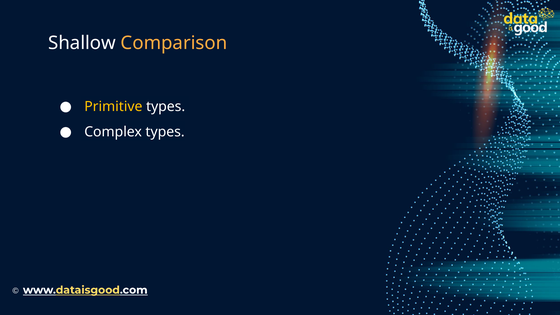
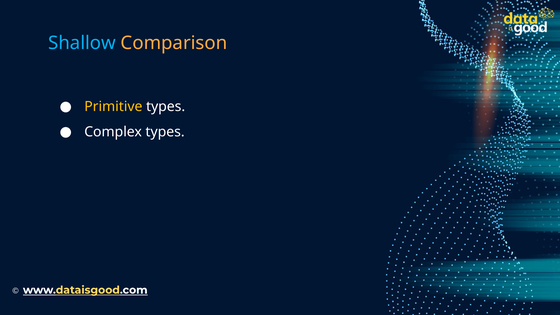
Shallow colour: white -> light blue (82, 43)
